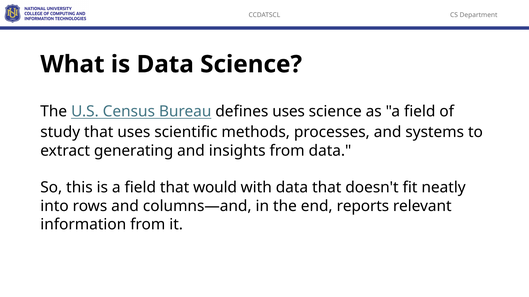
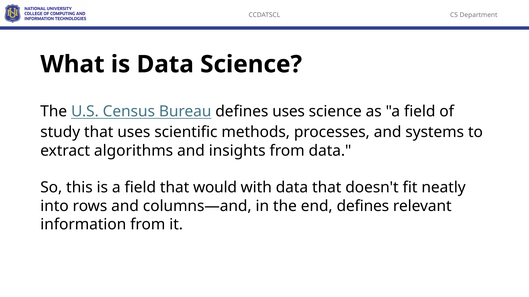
generating: generating -> algorithms (134, 151)
end reports: reports -> defines (363, 206)
